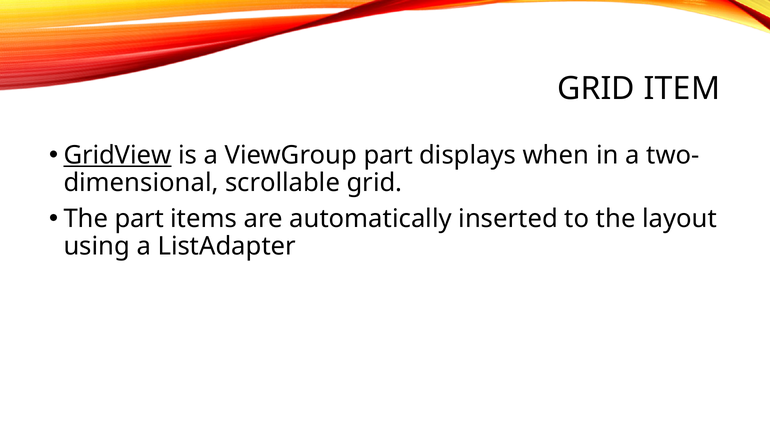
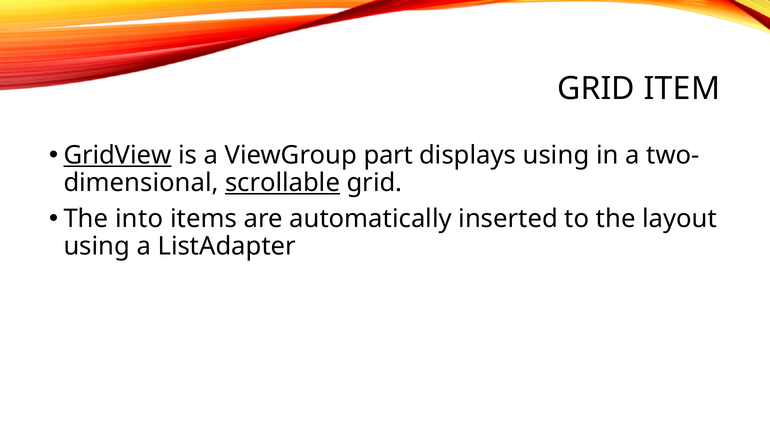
displays when: when -> using (556, 155)
scrollable underline: none -> present (283, 183)
The part: part -> into (139, 219)
